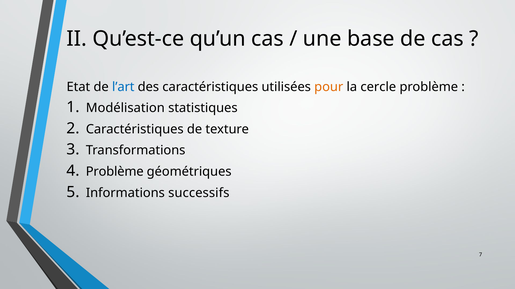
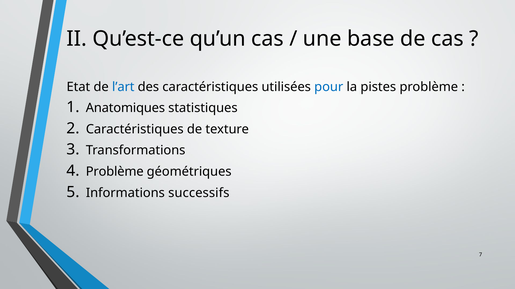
pour colour: orange -> blue (329, 87)
cercle: cercle -> pistes (378, 87)
Modélisation: Modélisation -> Anatomiques (125, 108)
